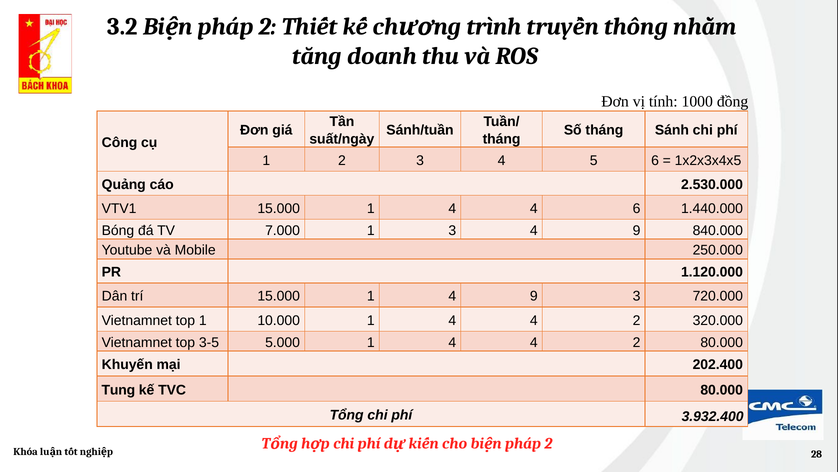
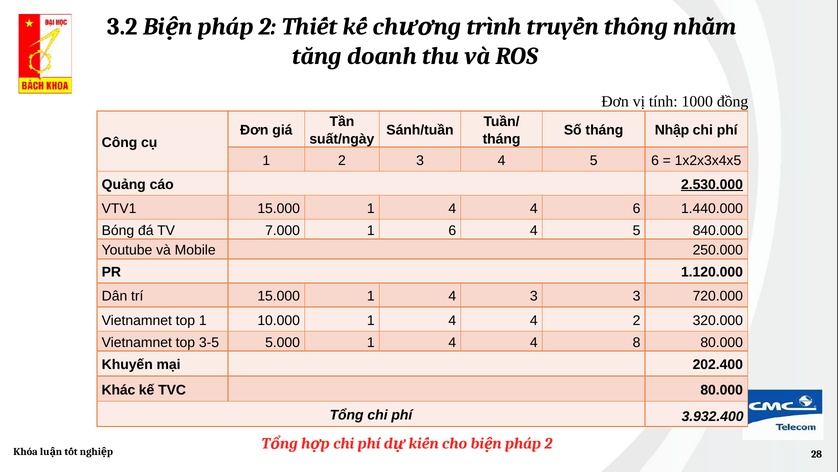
Sánh: Sánh -> Nhập (672, 130)
2.530.000 underline: none -> present (712, 184)
1 3: 3 -> 6 (452, 230)
9: 9 -> 5 (637, 230)
1 4 9: 9 -> 3 (534, 296)
2: 2 -> 8 (637, 342)
Tung: Tung -> Khác (118, 390)
